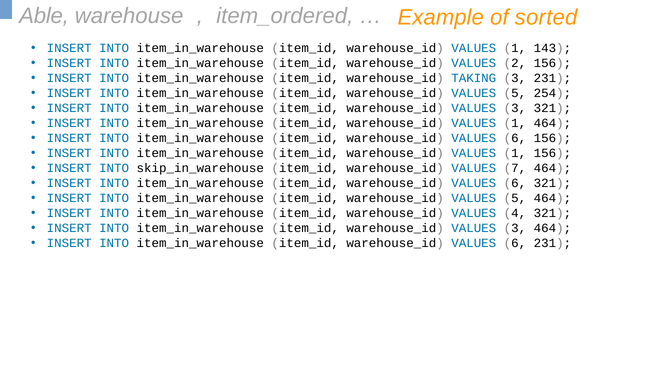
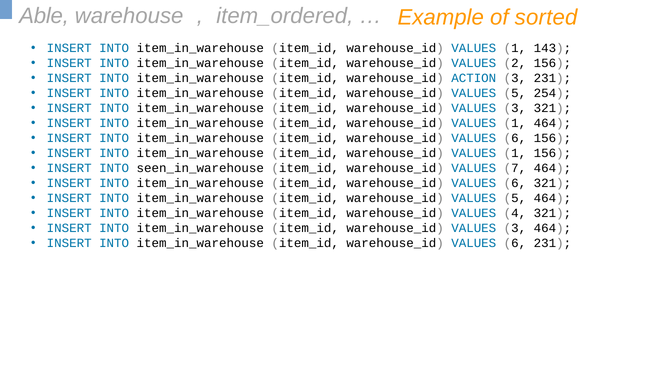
TAKING: TAKING -> ACTION (474, 78)
skip_in_warehouse: skip_in_warehouse -> seen_in_warehouse (200, 168)
